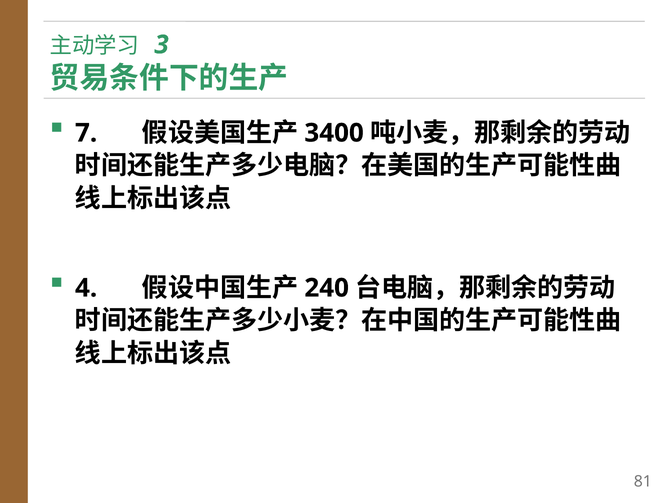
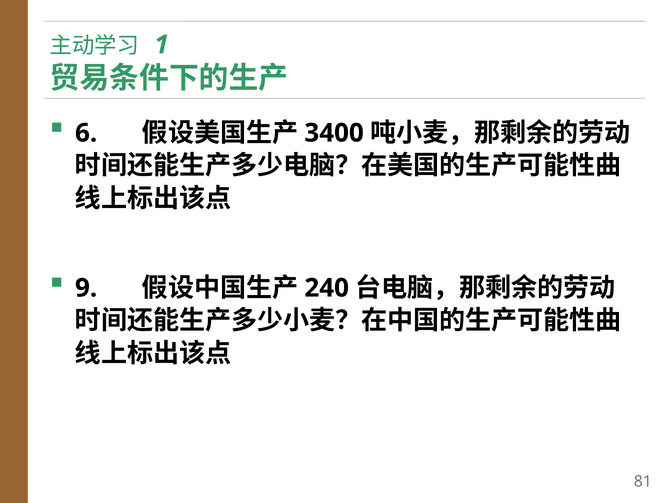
3: 3 -> 1 (162, 45)
7: 7 -> 6 (86, 133)
4: 4 -> 9 (86, 288)
